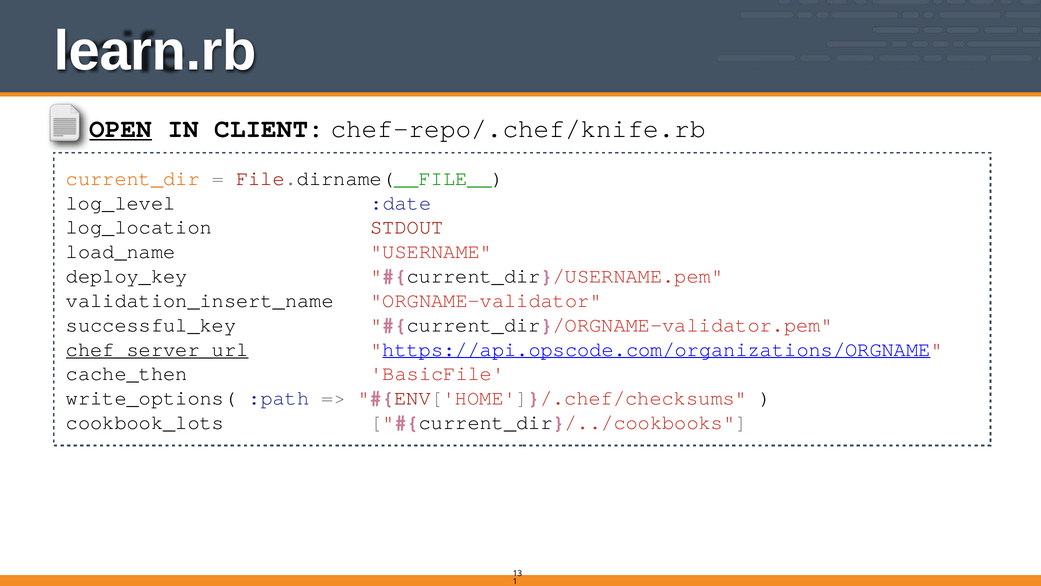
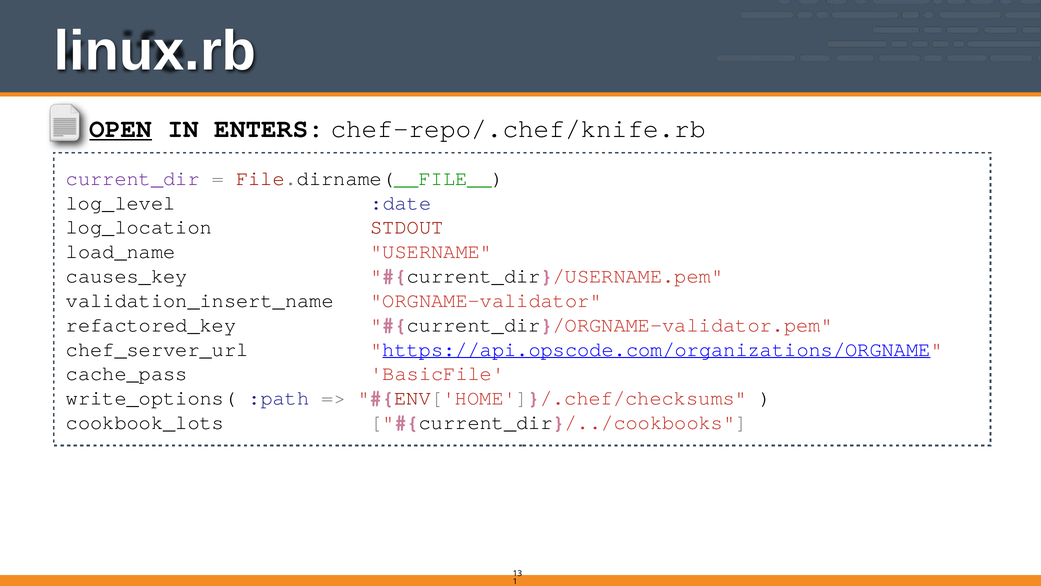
learn.rb: learn.rb -> linux.rb (155, 51)
CLIENT: CLIENT -> ENTERS (269, 129)
current_dir colour: orange -> purple (133, 178)
deploy_key: deploy_key -> causes_key (127, 276)
successful_key: successful_key -> refactored_key (151, 325)
chef_server_url underline: present -> none (157, 349)
cache_then: cache_then -> cache_pass (127, 373)
